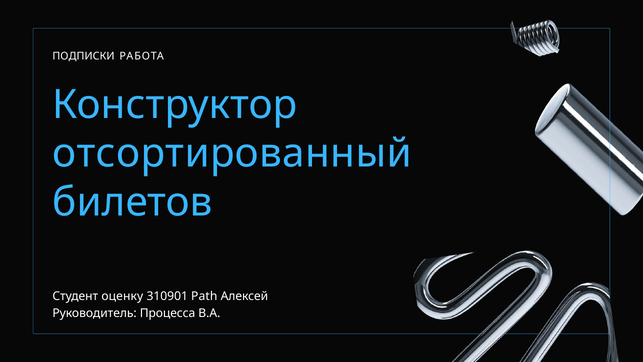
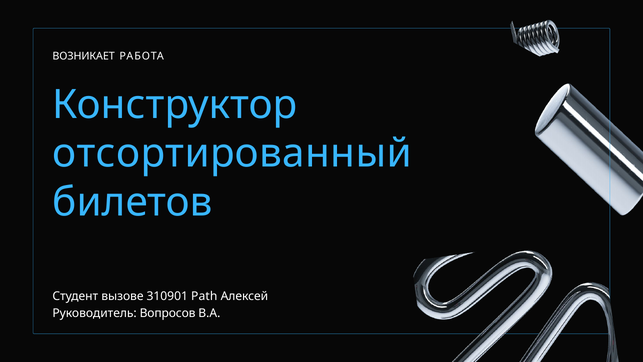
ПОДПИСКИ: ПОДПИСКИ -> ВОЗНИКАЕТ (84, 56)
оценку: оценку -> вызове (122, 296)
Процесса: Процесса -> Вопросов (168, 313)
